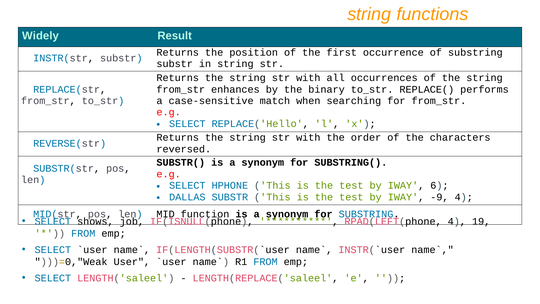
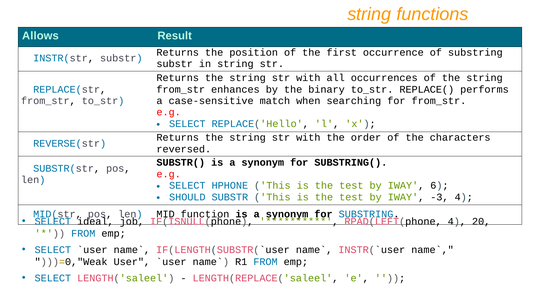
Widely: Widely -> Allows (40, 36)
DALLAS: DALLAS -> SHOULD (187, 197)
-9: -9 -> -3 (439, 197)
shows: shows -> ideal (95, 221)
19: 19 -> 20 (481, 221)
